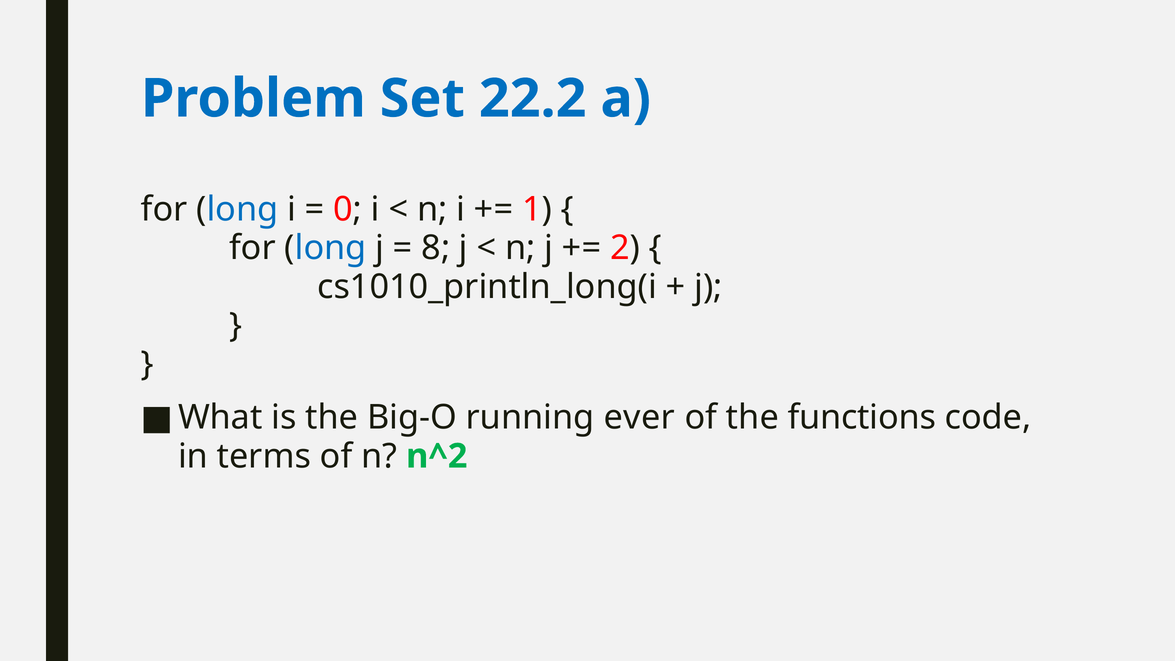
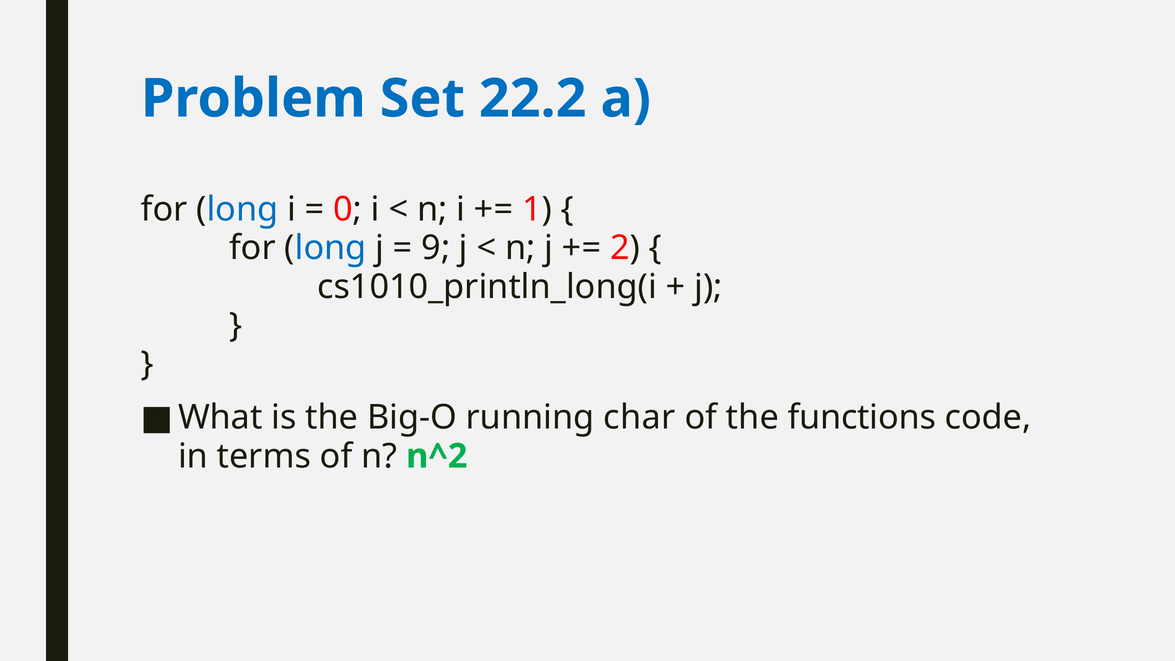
8: 8 -> 9 (436, 248)
ever: ever -> char (639, 417)
